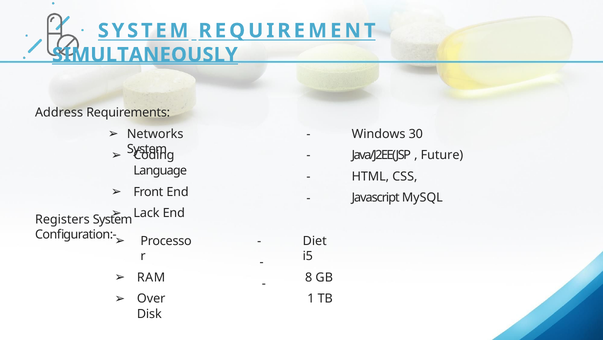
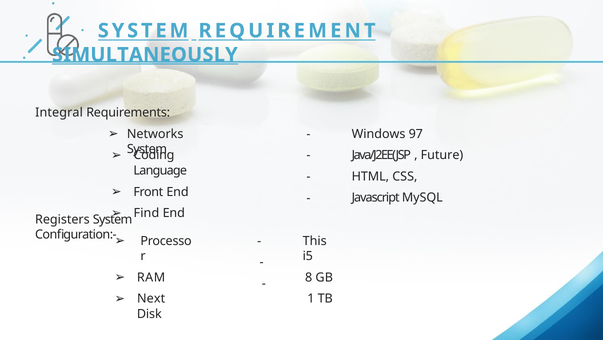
Address: Address -> Integral (59, 112)
30: 30 -> 97 (416, 134)
Lack: Lack -> Find (146, 213)
Diet: Diet -> This (315, 241)
Over: Over -> Next (151, 298)
